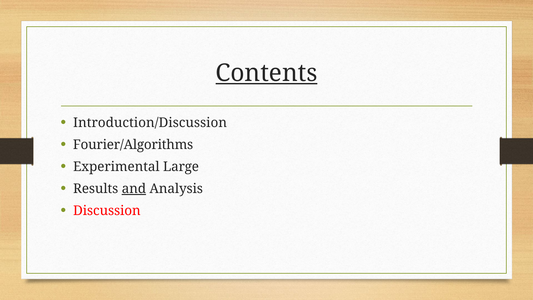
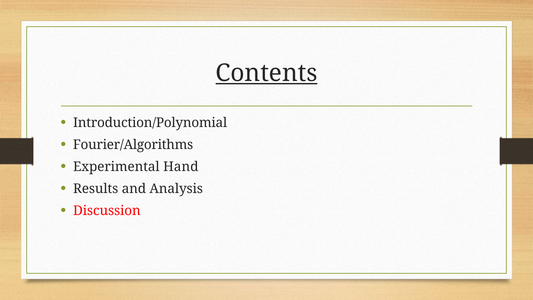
Introduction/Discussion: Introduction/Discussion -> Introduction/Polynomial (150, 123)
Large: Large -> Hand (181, 167)
and underline: present -> none (134, 189)
